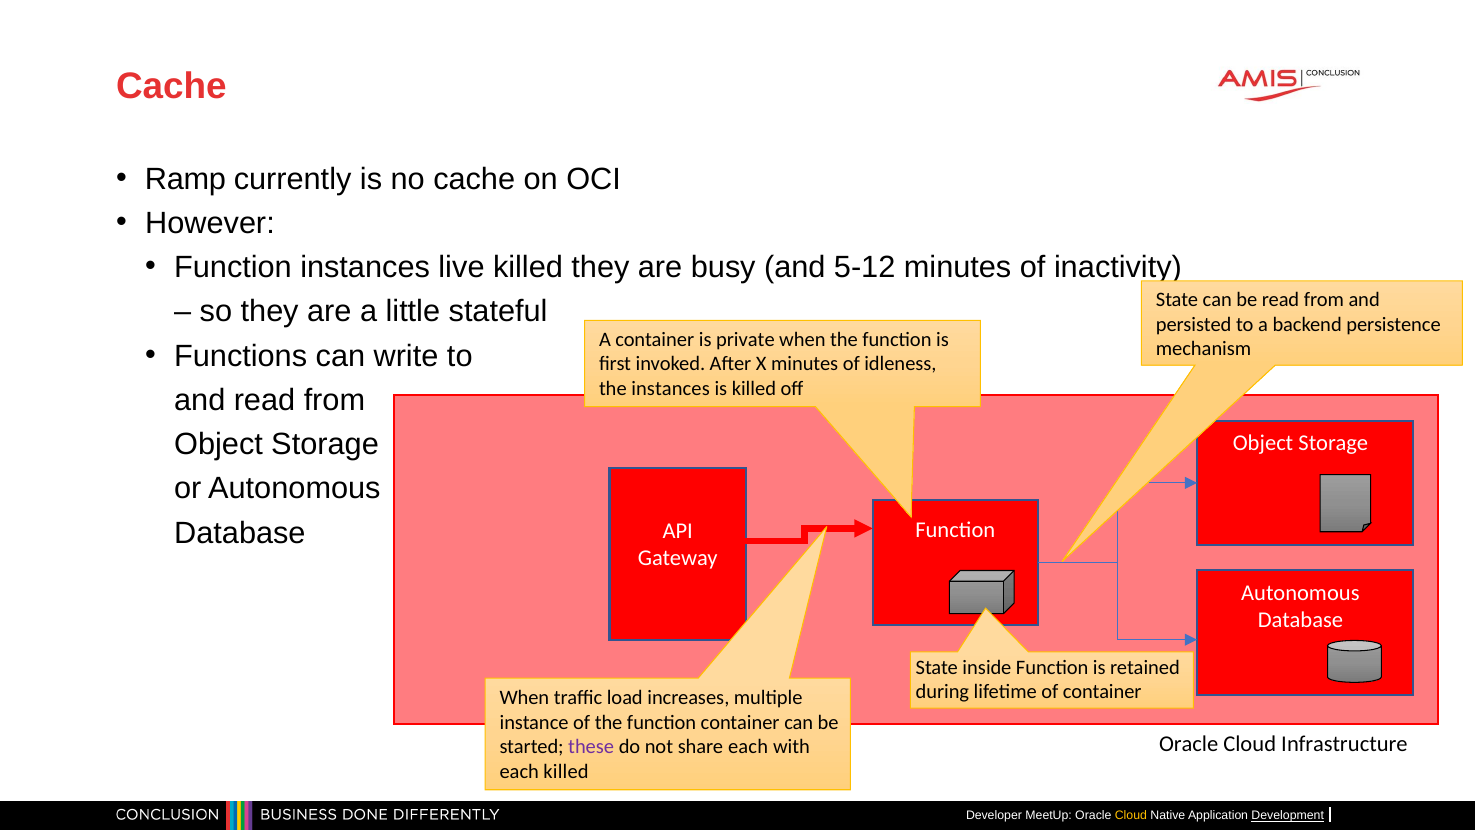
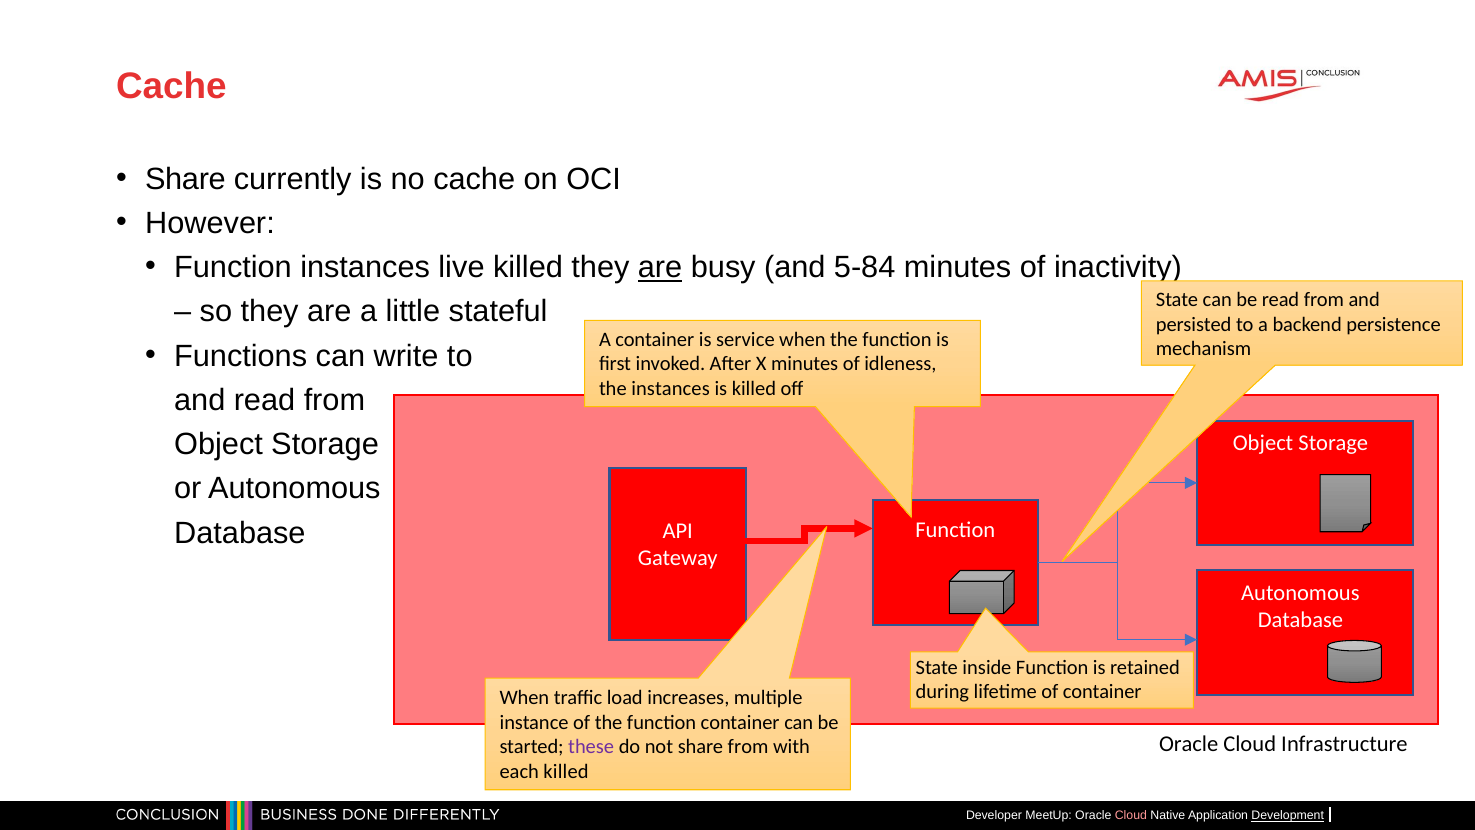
Ramp: Ramp -> Share (185, 179)
are underline: none -> present (660, 267)
5-12: 5-12 -> 5-84 (865, 267)
private: private -> service (745, 339)
share each: each -> from (748, 747)
Cloud colour: yellow -> pink (1131, 815)
